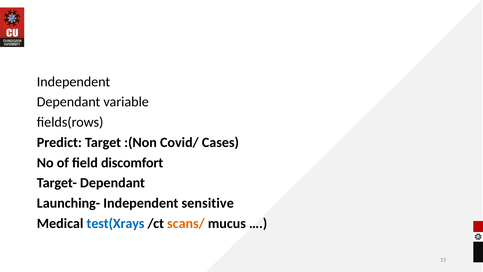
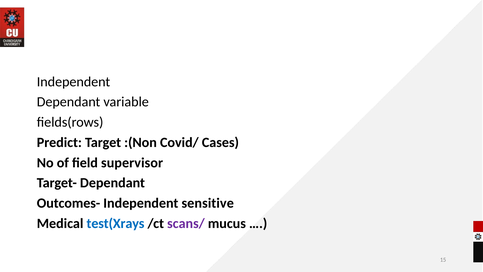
discomfort: discomfort -> supervisor (132, 163)
Launching-: Launching- -> Outcomes- (68, 203)
scans/ colour: orange -> purple (186, 223)
